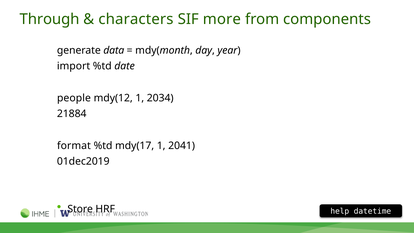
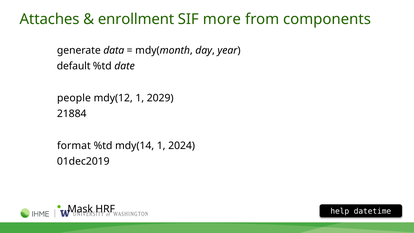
Through: Through -> Attaches (50, 19)
characters: characters -> enrollment (136, 19)
import: import -> default (74, 66)
2034: 2034 -> 2029 (160, 98)
mdy(17: mdy(17 -> mdy(14 (135, 146)
2041: 2041 -> 2024 (182, 146)
Store: Store -> Mask (80, 209)
